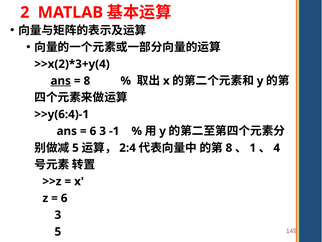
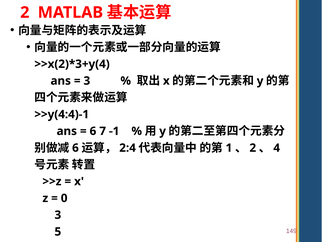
ans underline: present -> none (61, 81)
8: 8 -> 3 (87, 81)
>>y(6:4)-1: >>y(6:4)-1 -> >>y(4:4)-1 (62, 114)
3: 3 -> 7 (103, 131)
5: 5 -> 6 (75, 148)
8: 8 -> 1 (229, 148)
1: 1 -> 2 (253, 148)
6: 6 -> 0 (64, 198)
